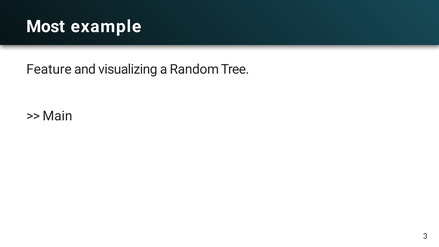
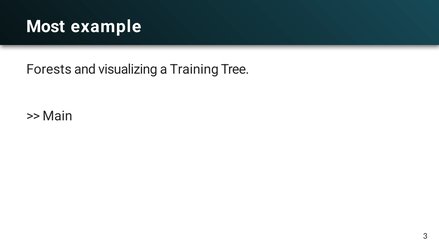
Feature: Feature -> Forests (49, 69)
Random: Random -> Training (194, 69)
